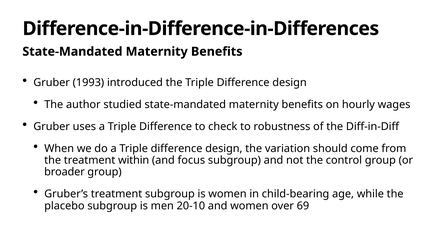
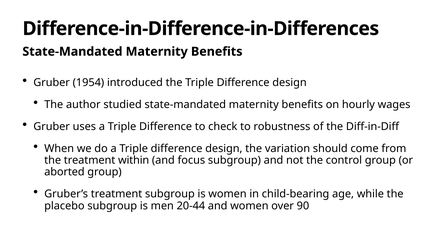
1993: 1993 -> 1954 (88, 83)
broader: broader -> aborted (64, 172)
20-10: 20-10 -> 20-44 (191, 206)
69: 69 -> 90 (303, 206)
